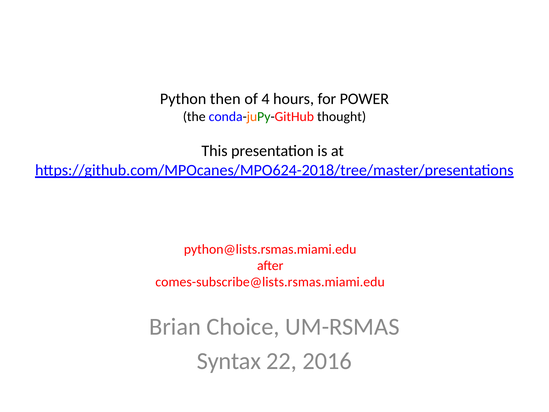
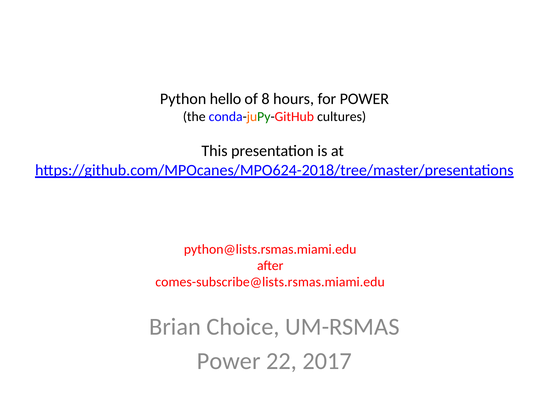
then: then -> hello (225, 99)
4: 4 -> 8 (266, 99)
thought: thought -> cultures (342, 116)
Syntax: Syntax -> Power (229, 361)
2016: 2016 -> 2017 (327, 361)
